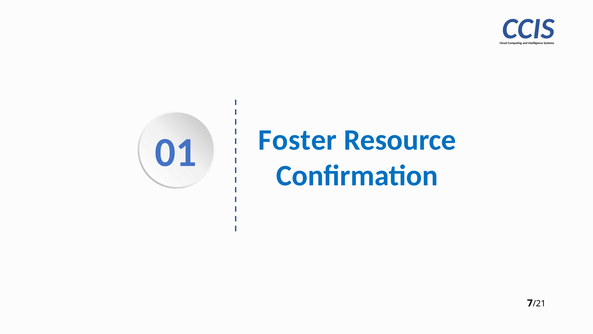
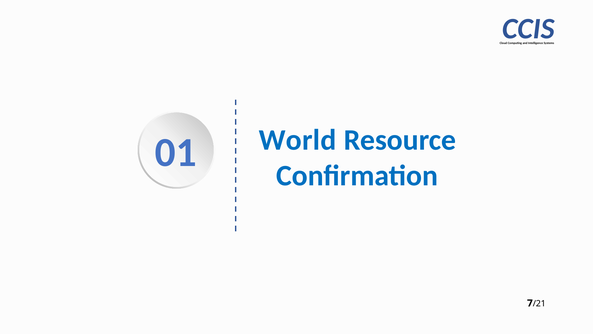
Foster: Foster -> World (298, 140)
